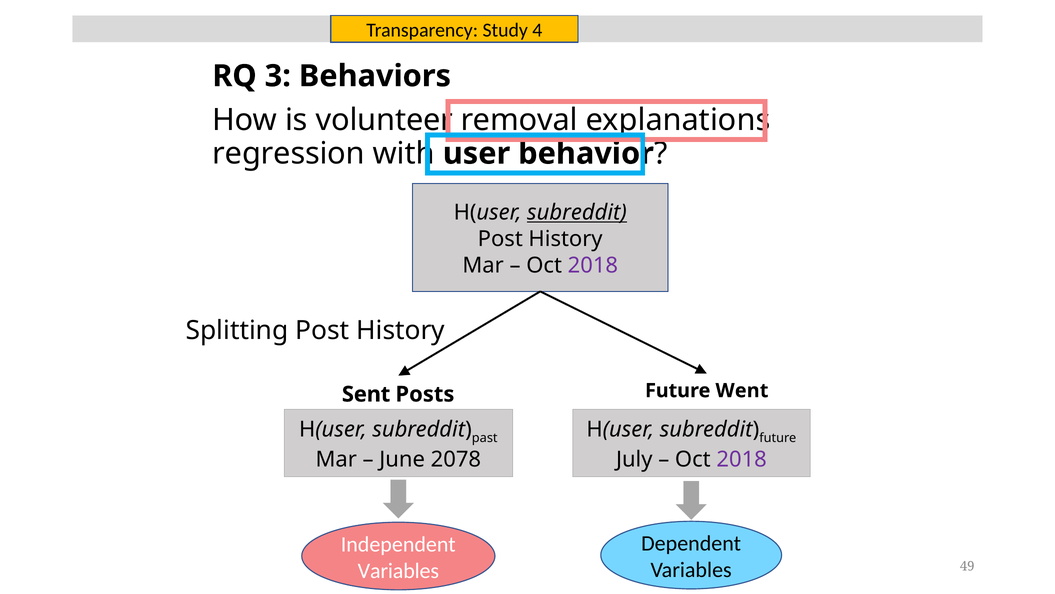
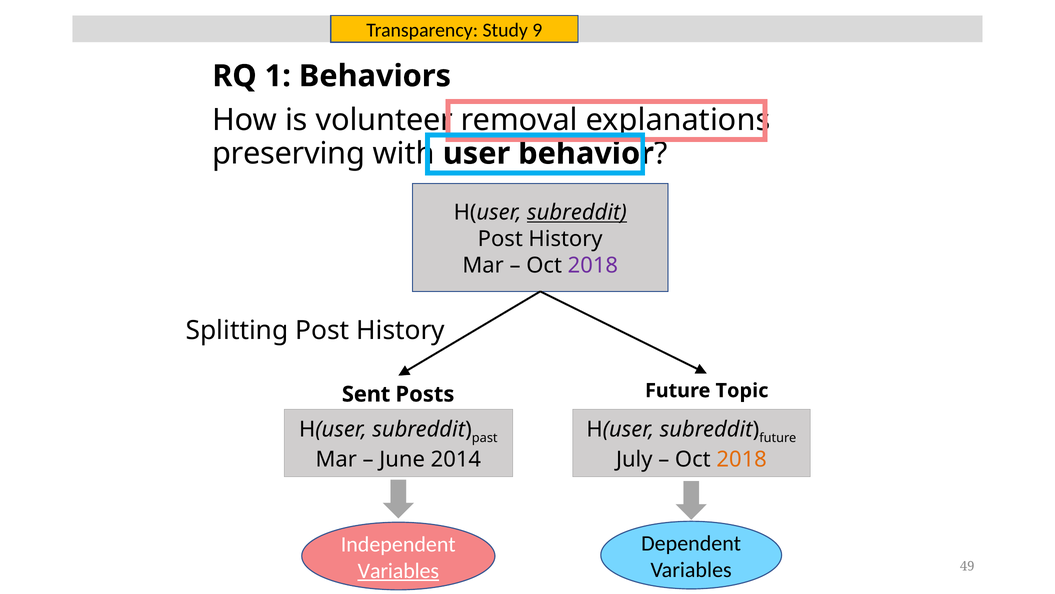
4: 4 -> 9 (537, 30)
3: 3 -> 1 (278, 76)
regression: regression -> preserving (289, 153)
Went: Went -> Topic (742, 390)
2078: 2078 -> 2014 (456, 459)
2018 colour: purple -> orange (742, 459)
Variables underline: none -> present (398, 570)
